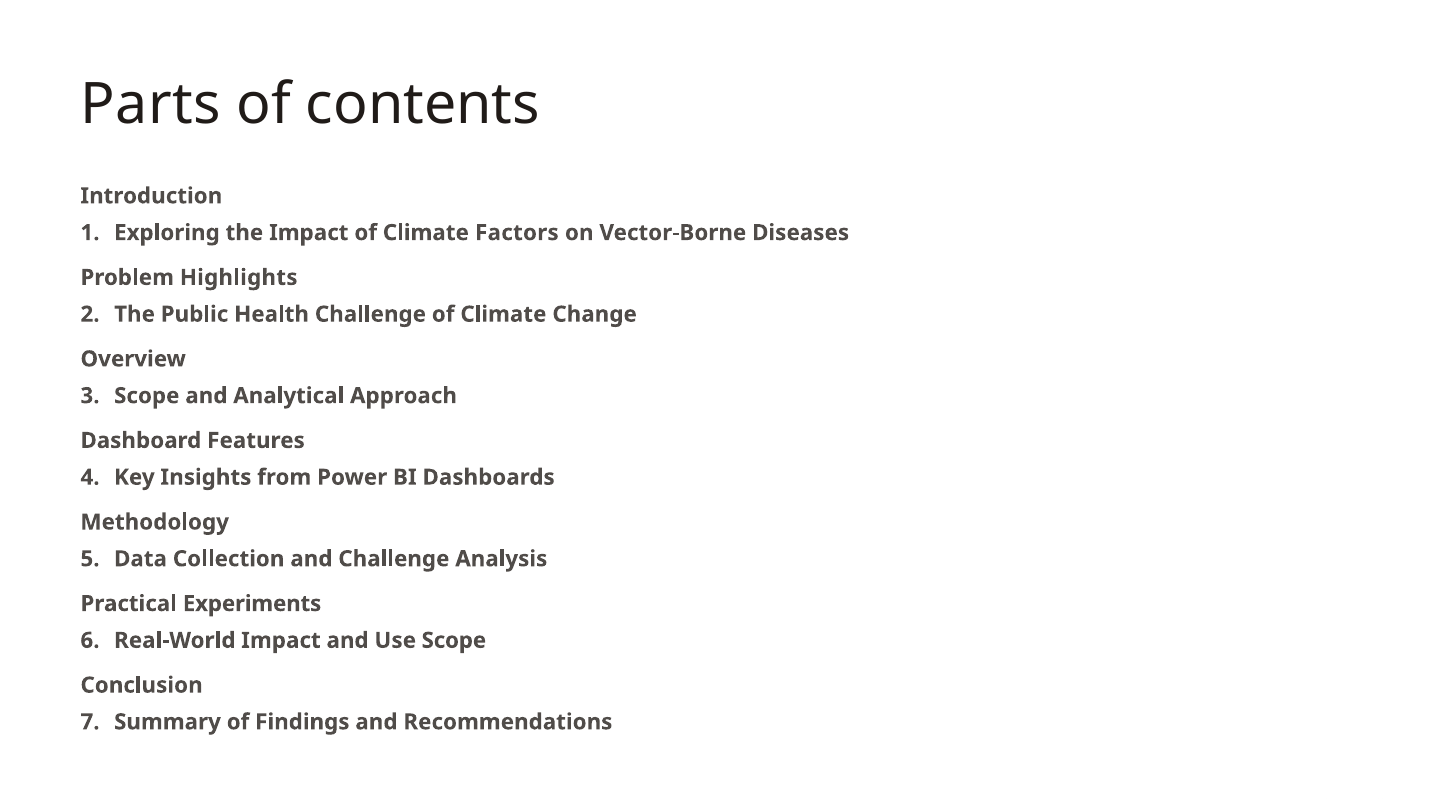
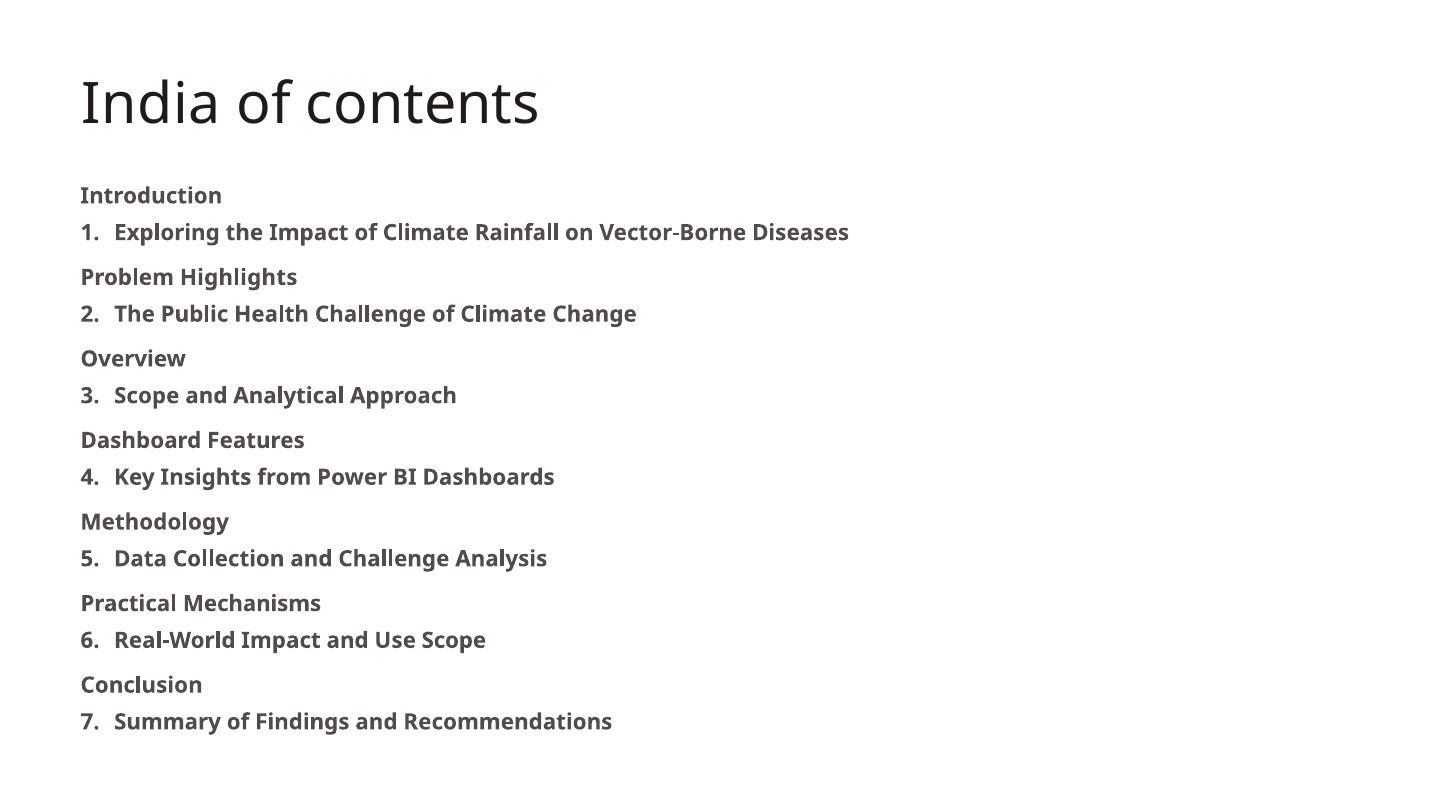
Parts: Parts -> India (151, 104)
Factors: Factors -> Rainfall (517, 233)
Experiments: Experiments -> Mechanisms (252, 604)
